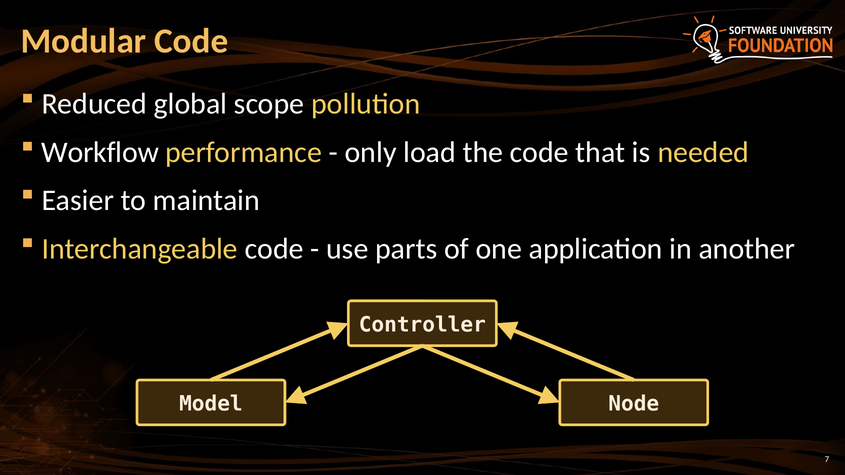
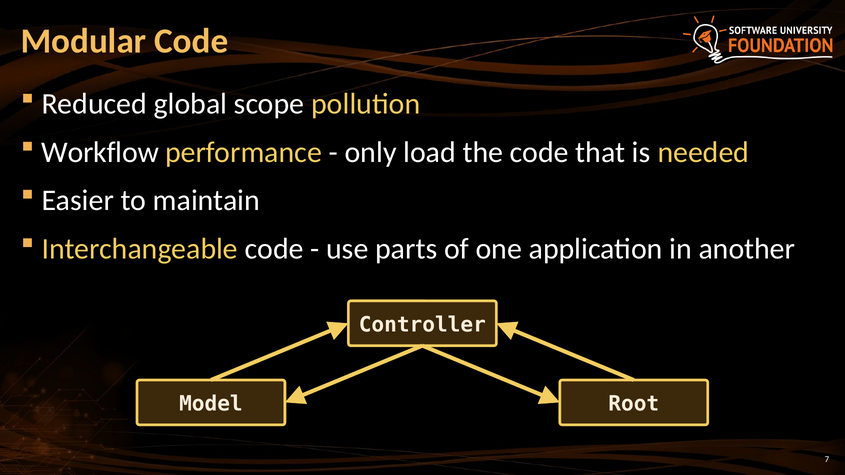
Node: Node -> Root (634, 404)
